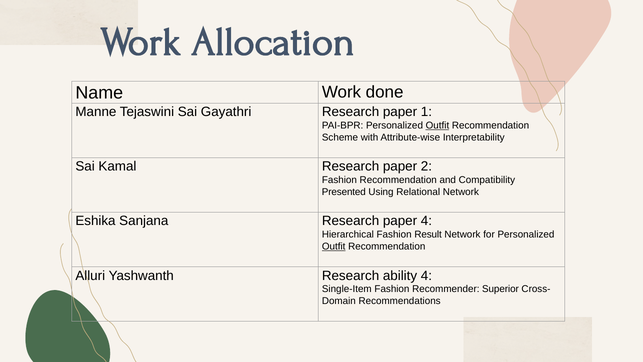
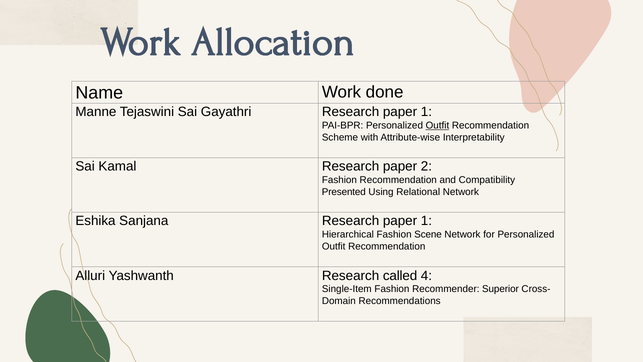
Sanjana Research paper 4: 4 -> 1 (426, 221)
Result: Result -> Scene (428, 234)
Outfit underline: present -> none (334, 246)
ability: ability -> called (400, 275)
